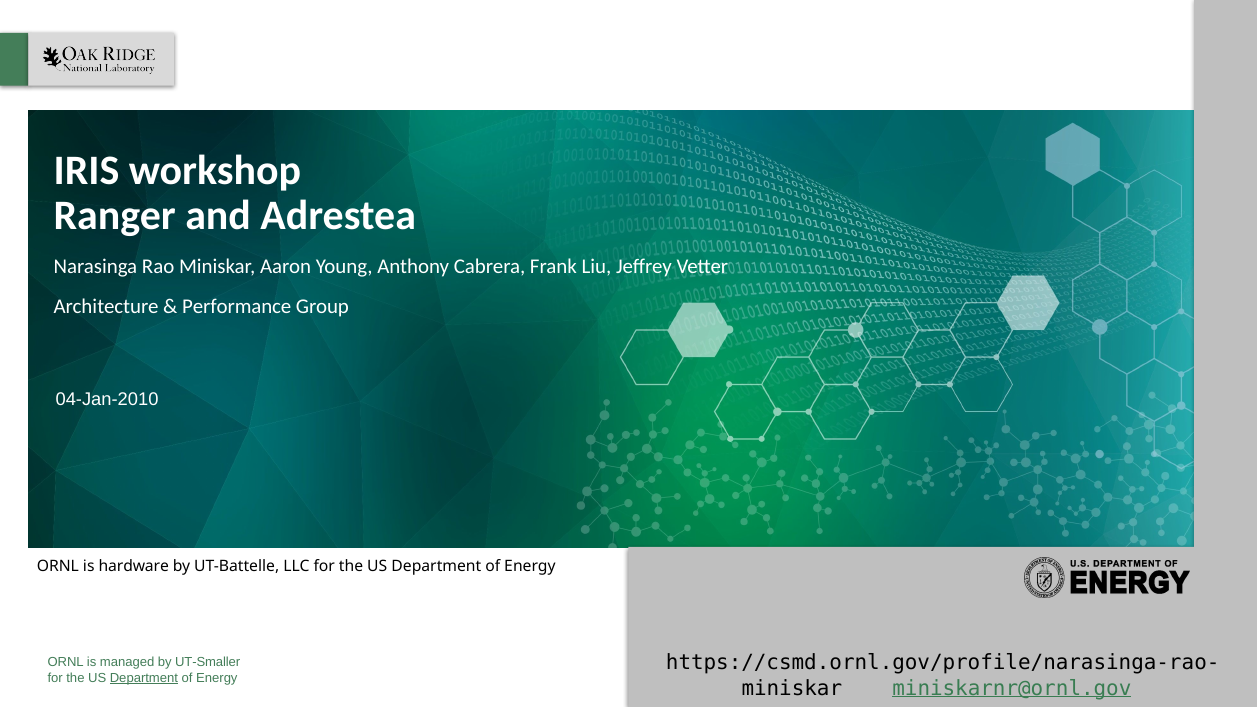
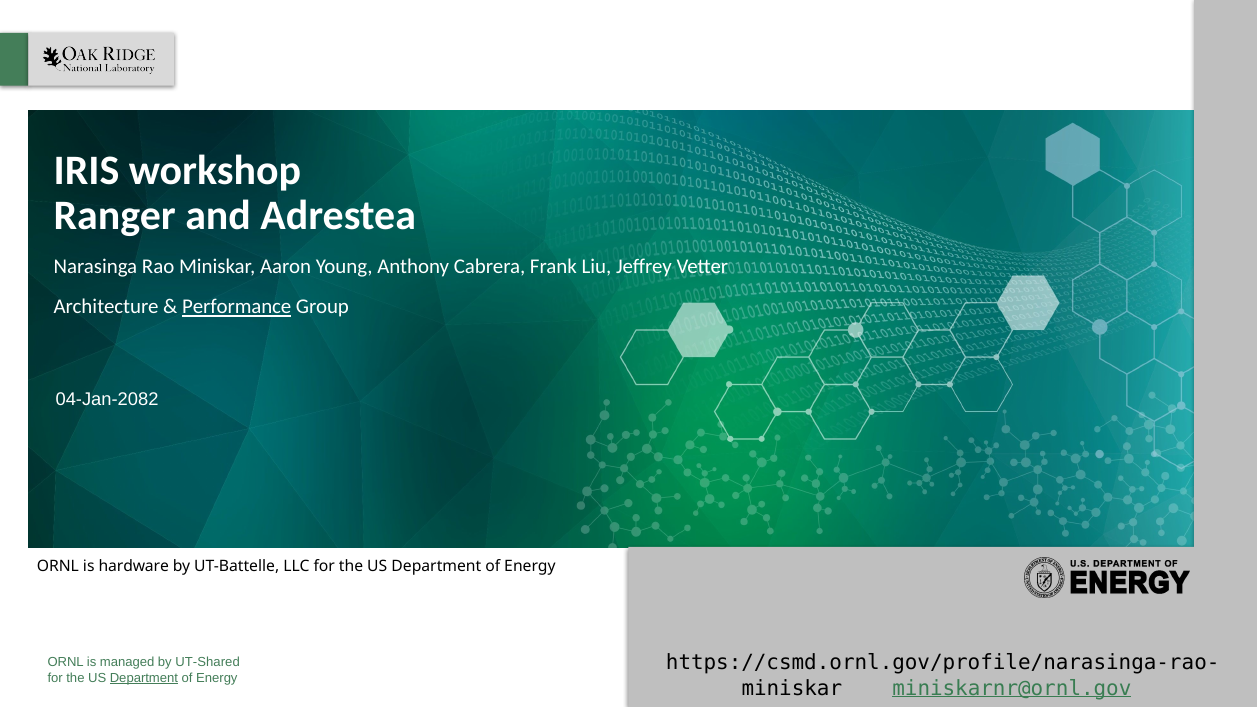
Performance underline: none -> present (237, 307)
04-Jan-2010: 04-Jan-2010 -> 04-Jan-2082 (107, 400)
UT-Smaller: UT-Smaller -> UT-Shared (208, 663)
